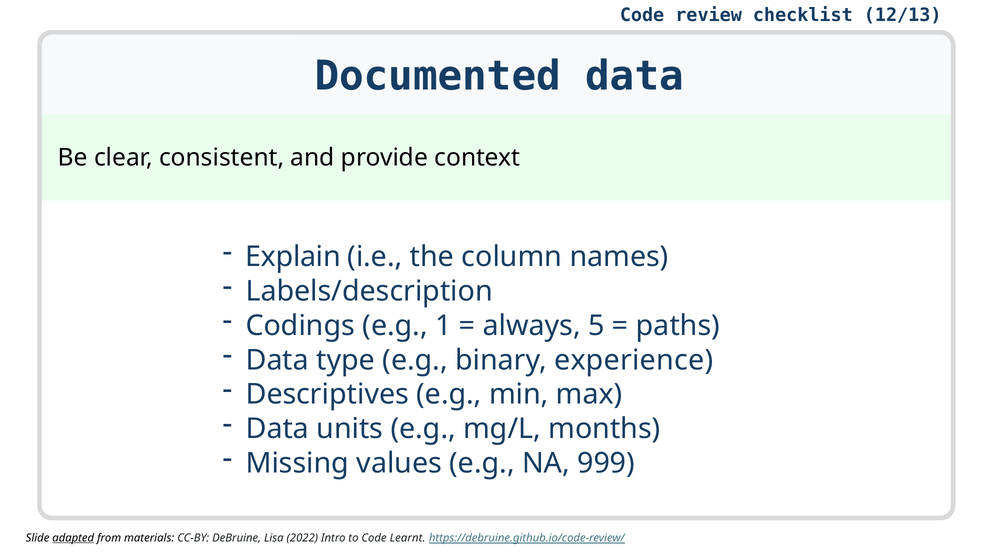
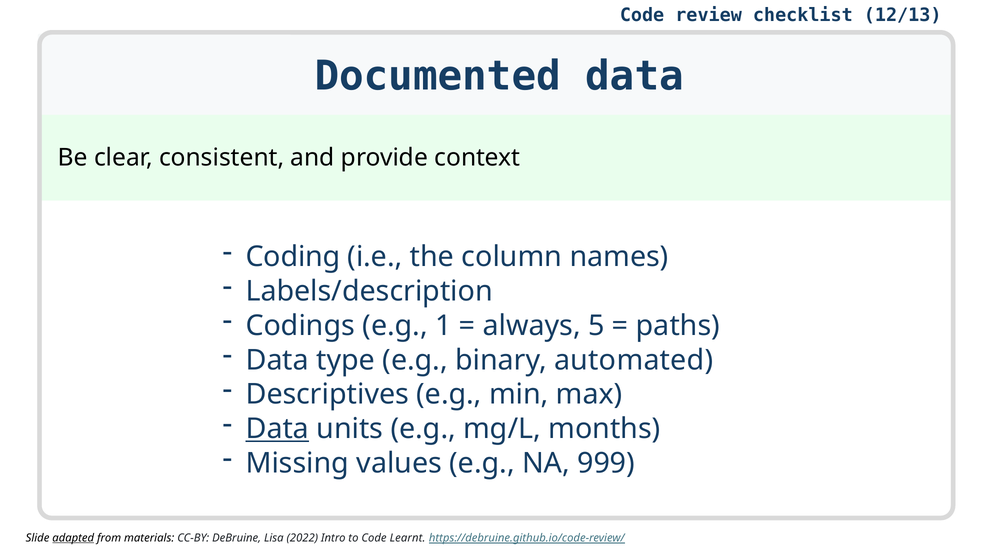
Explain: Explain -> Coding (293, 257)
experience: experience -> automated (634, 360)
Data underline: none -> present (277, 429)
